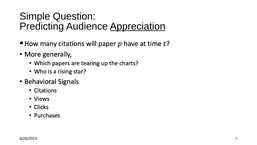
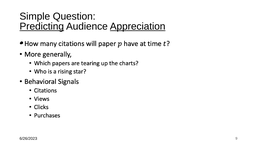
Predicting underline: none -> present (42, 26)
